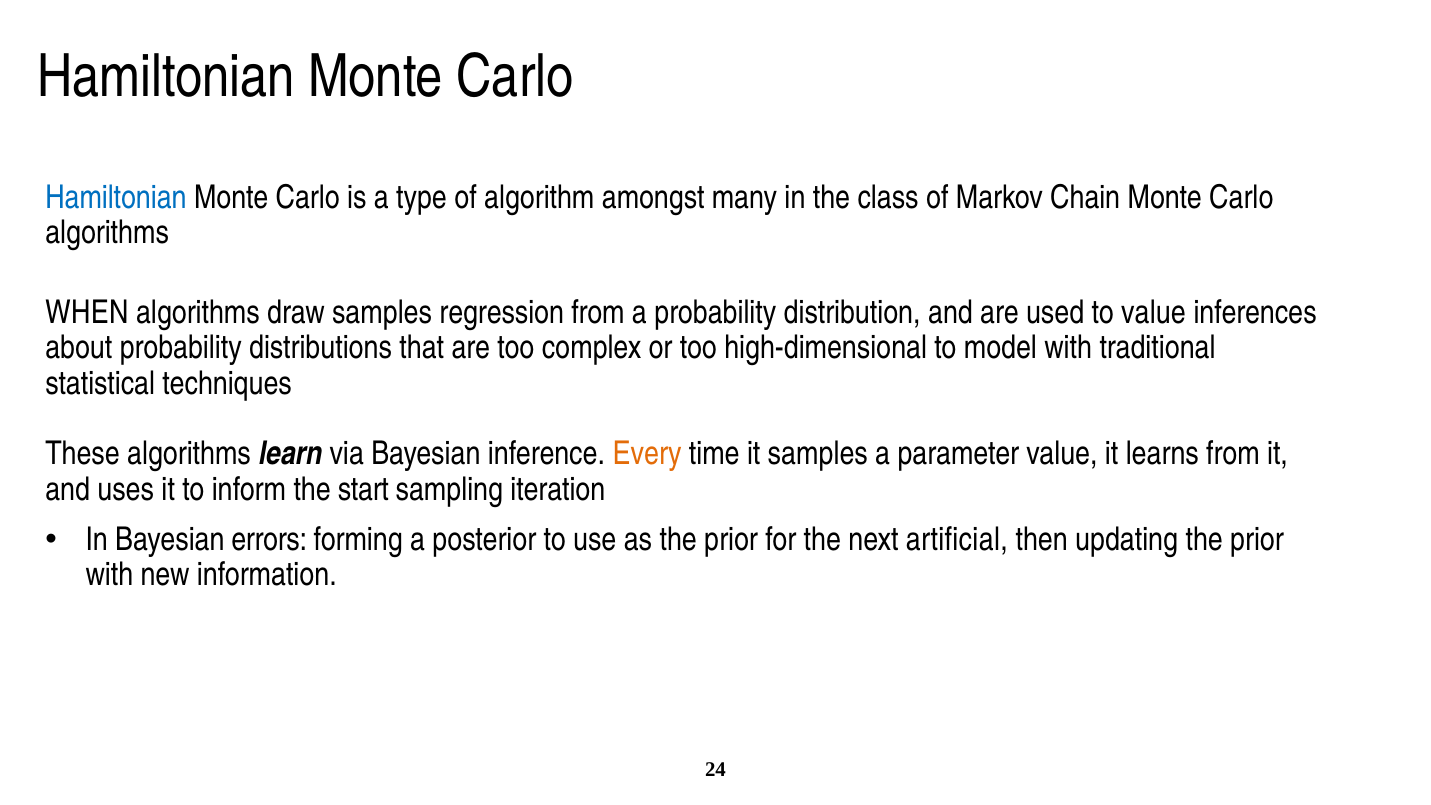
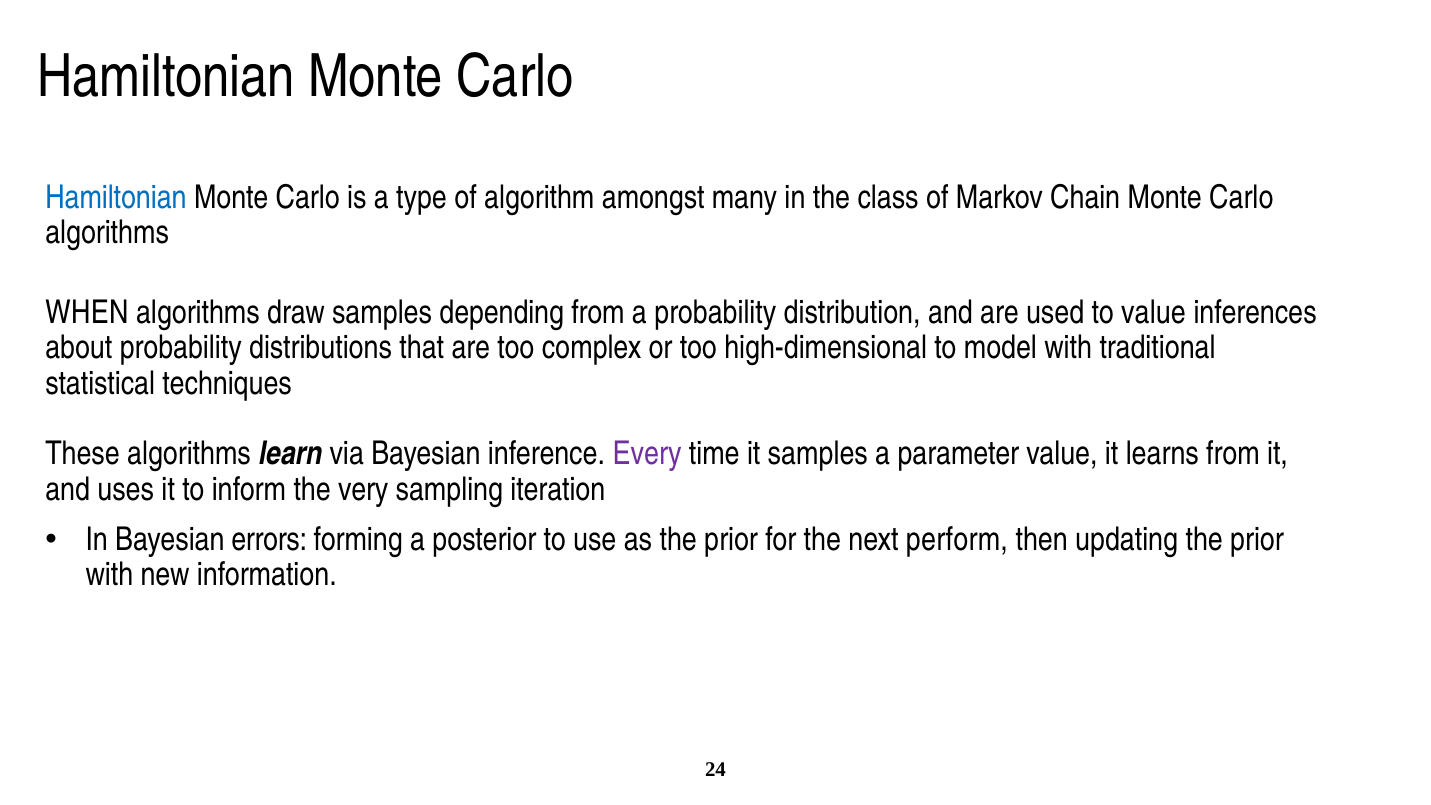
regression: regression -> depending (502, 312)
Every colour: orange -> purple (647, 454)
start: start -> very (363, 489)
artificial: artificial -> perform (957, 539)
